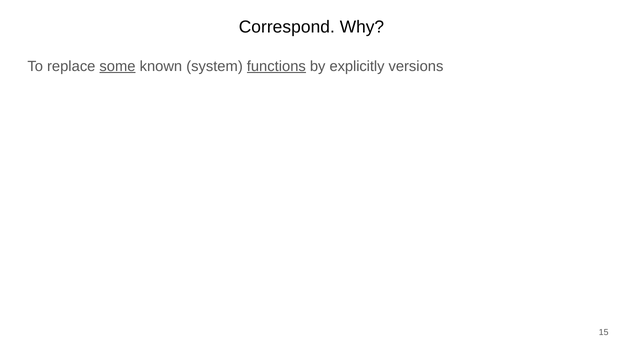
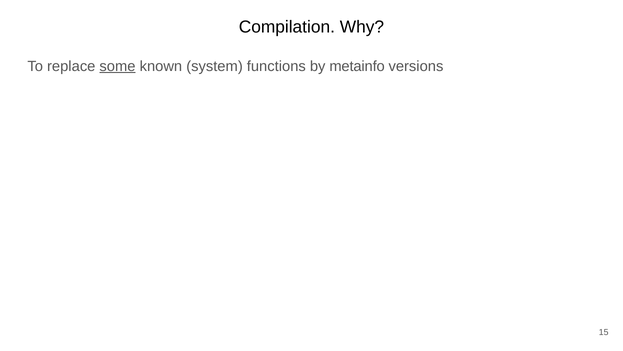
Correspond: Correspond -> Compilation (287, 27)
functions underline: present -> none (276, 66)
explicitly: explicitly -> metainfo (357, 66)
